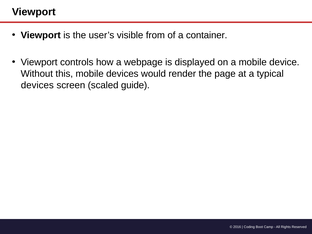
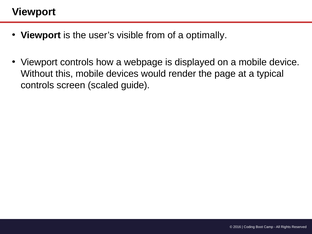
container: container -> optimally (207, 35)
devices: devices -> controls (37, 85)
